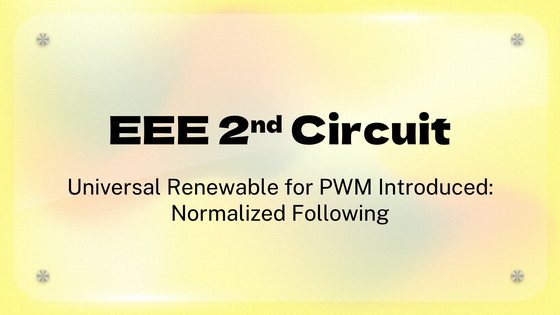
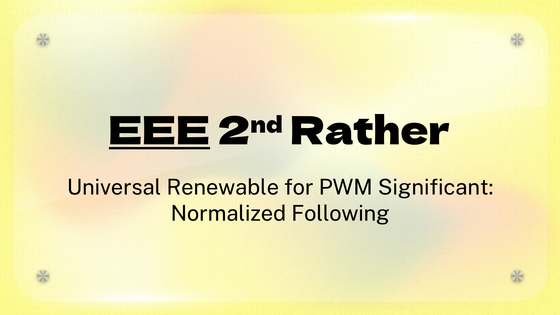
EEE underline: none -> present (159, 132)
Circuit: Circuit -> Rather (371, 132)
Introduced: Introduced -> Significant (436, 187)
